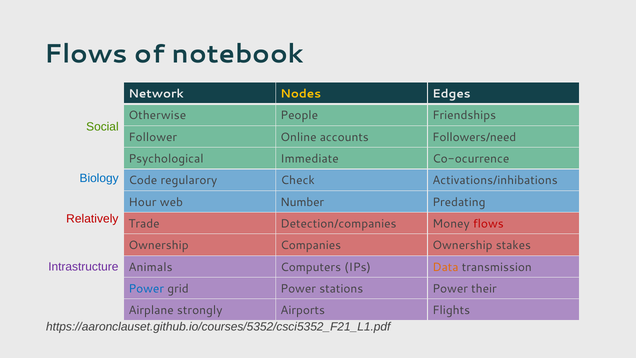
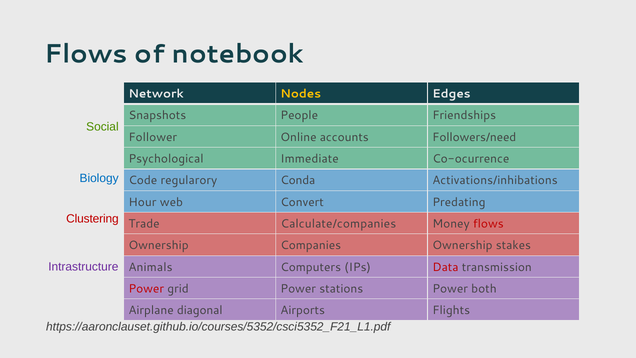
Otherwise: Otherwise -> Snapshots (157, 115)
Check: Check -> Conda (298, 180)
Number: Number -> Convert (302, 202)
Relatively: Relatively -> Clustering (92, 219)
Detection/companies: Detection/companies -> Calculate/companies (338, 224)
Data colour: orange -> red (445, 267)
Power colour: blue -> red (146, 289)
their: their -> both (484, 289)
strongly: strongly -> diagonal (200, 310)
